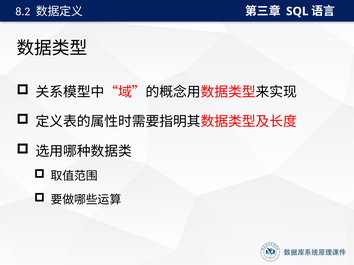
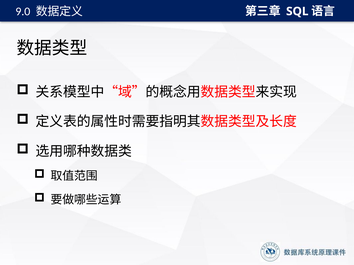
8.2: 8.2 -> 9.0 (23, 12)
